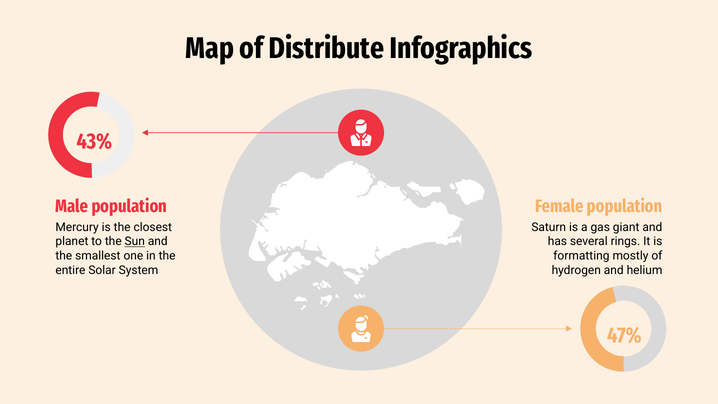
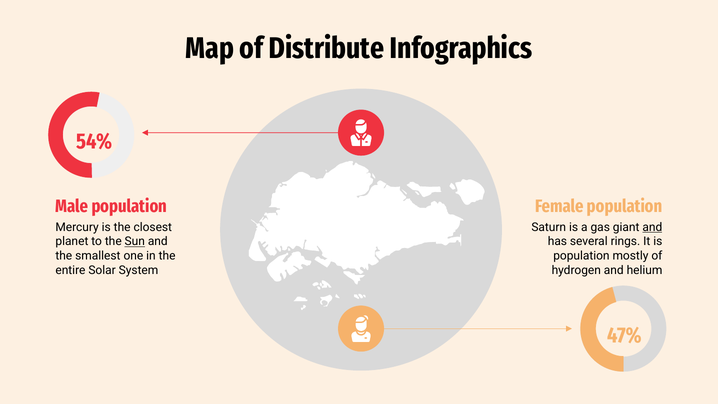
43%: 43% -> 54% (94, 142)
and underline: none -> present (652, 227)
formatting: formatting -> population (581, 256)
